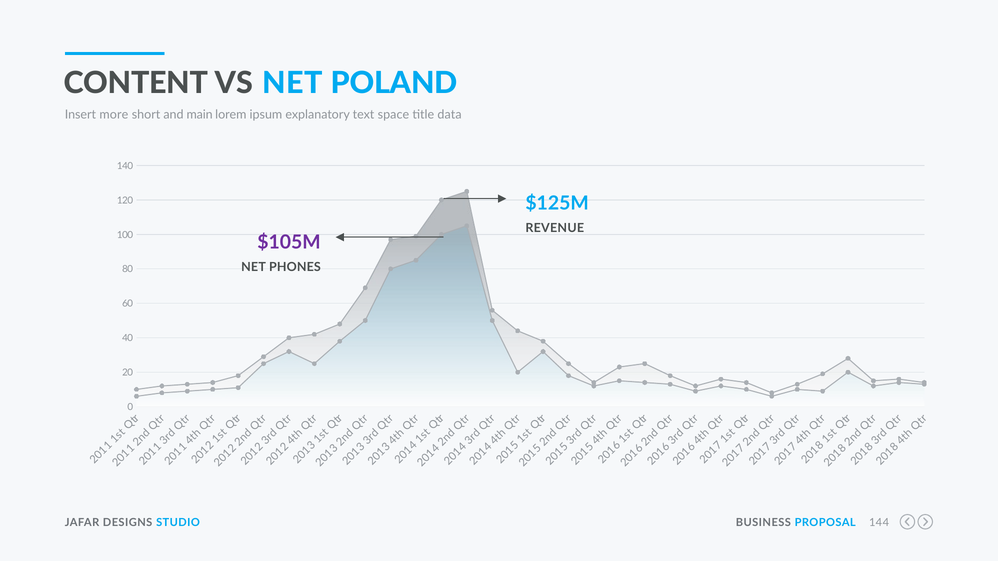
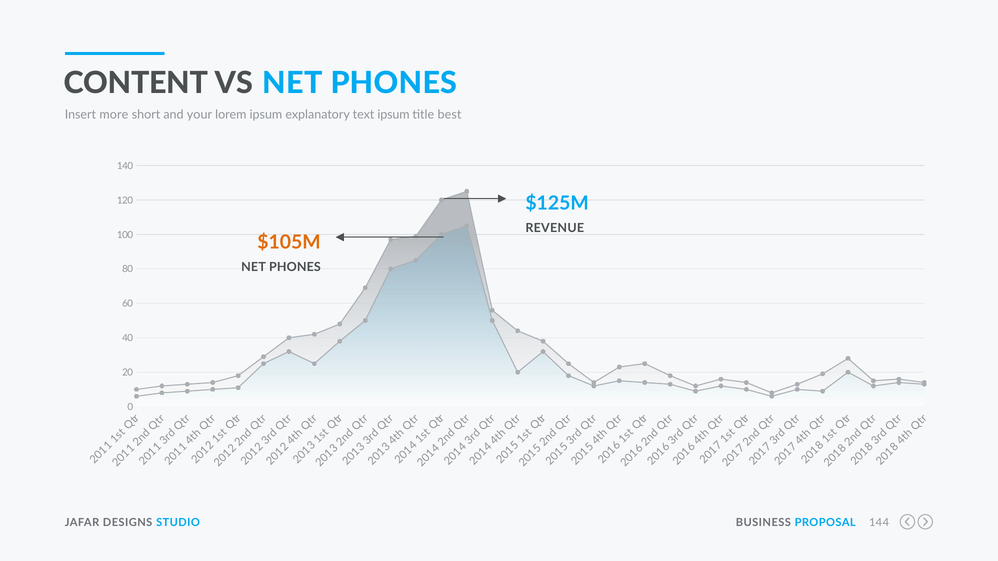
VS NET POLAND: POLAND -> PHONES (394, 83)
main: main -> your (199, 115)
text space: space -> ipsum (394, 115)
data: data -> best (450, 115)
$105M colour: purple -> orange (289, 242)
